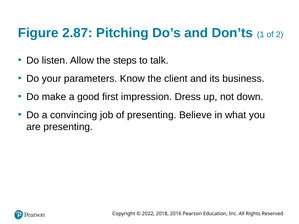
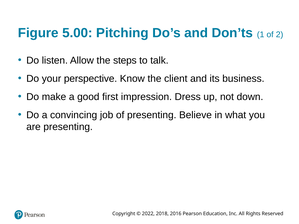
2.87: 2.87 -> 5.00 (77, 33)
parameters: parameters -> perspective (91, 79)
